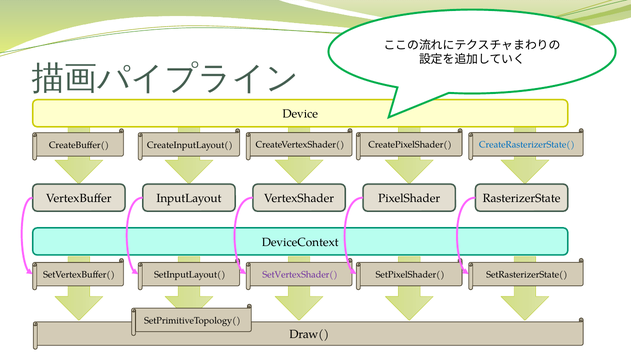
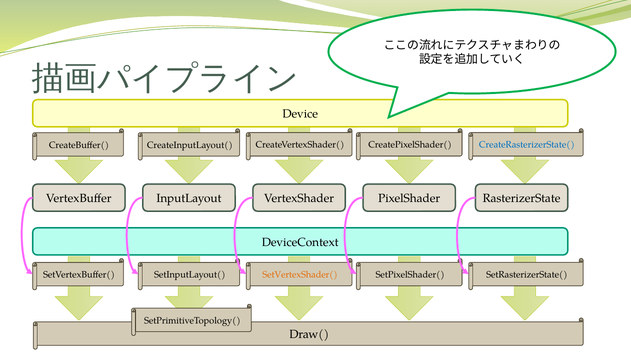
SetVertexShader( colour: purple -> orange (300, 275)
